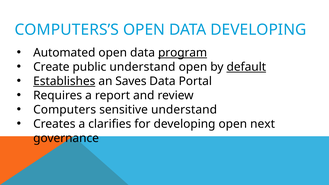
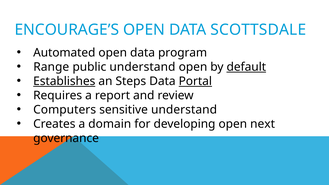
COMPUTERS’S: COMPUTERS’S -> ENCOURAGE’S (67, 30)
DATA DEVELOPING: DEVELOPING -> SCOTTSDALE (258, 30)
program underline: present -> none (183, 53)
Create: Create -> Range (51, 67)
Saves: Saves -> Steps (131, 81)
Portal underline: none -> present (195, 81)
clarifies: clarifies -> domain (110, 124)
